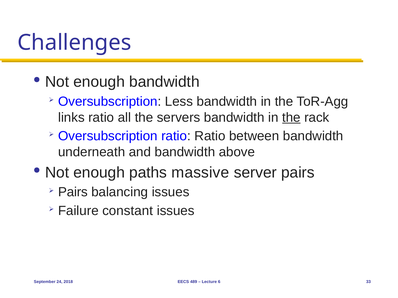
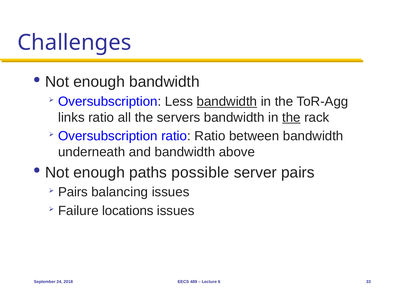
bandwidth underline: none -> present (227, 102)
massive: massive -> possible (200, 173)
constant: constant -> locations (128, 211)
